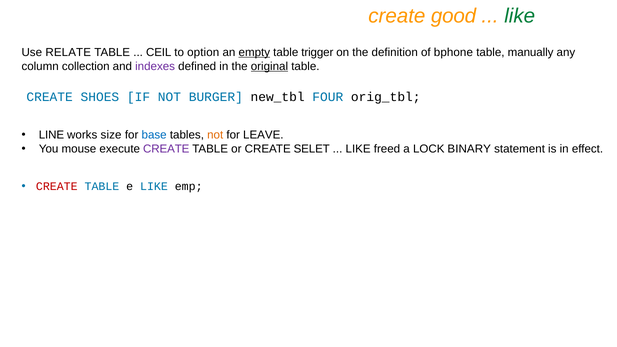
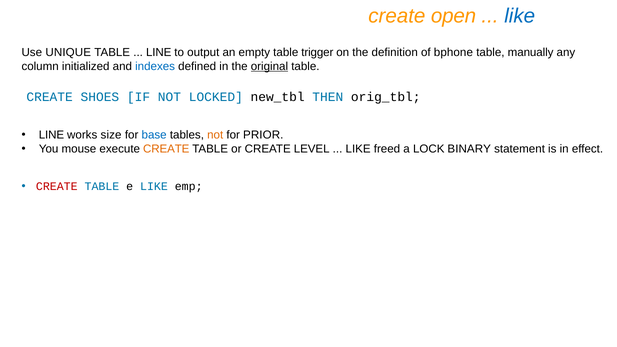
good: good -> open (454, 16)
like colour: green -> blue (520, 16)
RELATE: RELATE -> UNIQUE (68, 52)
CEIL: CEIL -> LINE (159, 52)
option: option -> output (203, 52)
empty underline: present -> none (254, 52)
collection: collection -> initialized (86, 66)
indexes colour: purple -> blue (155, 66)
BURGER: BURGER -> LOCKED (216, 97)
FOUR: FOUR -> THEN (328, 97)
LEAVE: LEAVE -> PRIOR (263, 135)
CREATE colour: purple -> orange (166, 149)
SELET: SELET -> LEVEL (312, 149)
